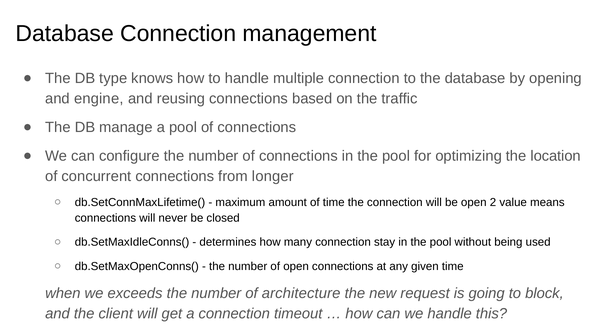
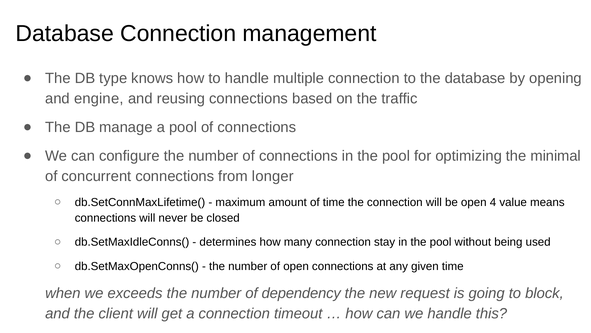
location: location -> minimal (556, 156)
2: 2 -> 4 (493, 202)
architecture: architecture -> dependency (301, 293)
